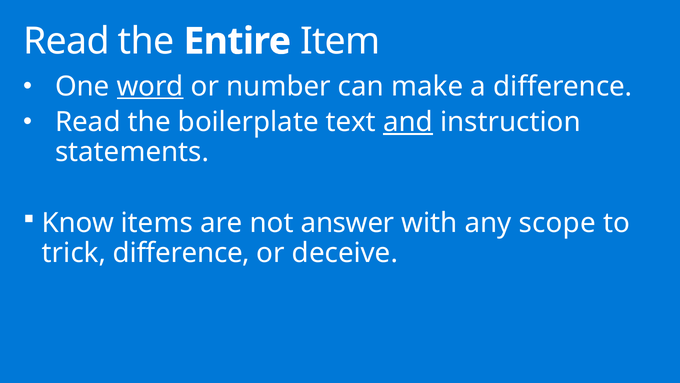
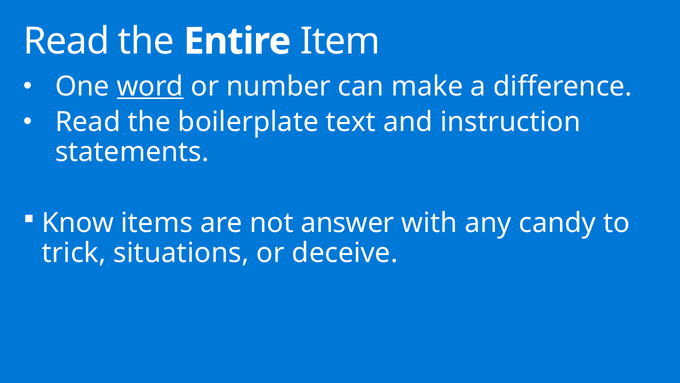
and underline: present -> none (408, 122)
scope: scope -> candy (557, 223)
trick difference: difference -> situations (181, 253)
